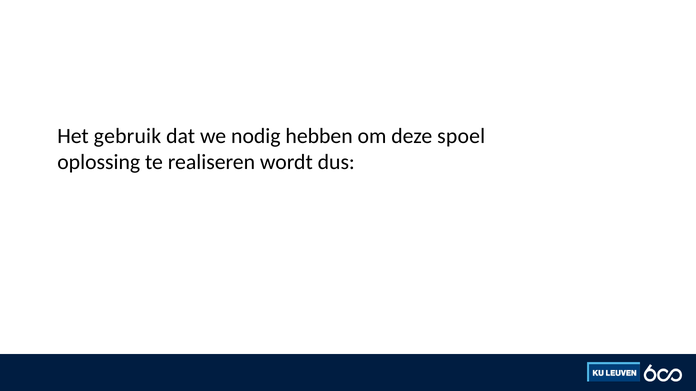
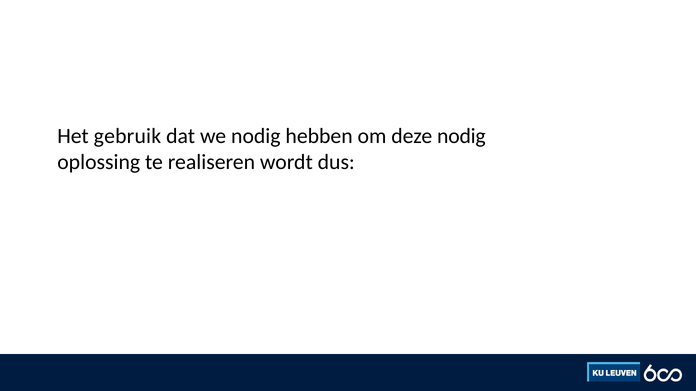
deze spoel: spoel -> nodig (461, 136)
